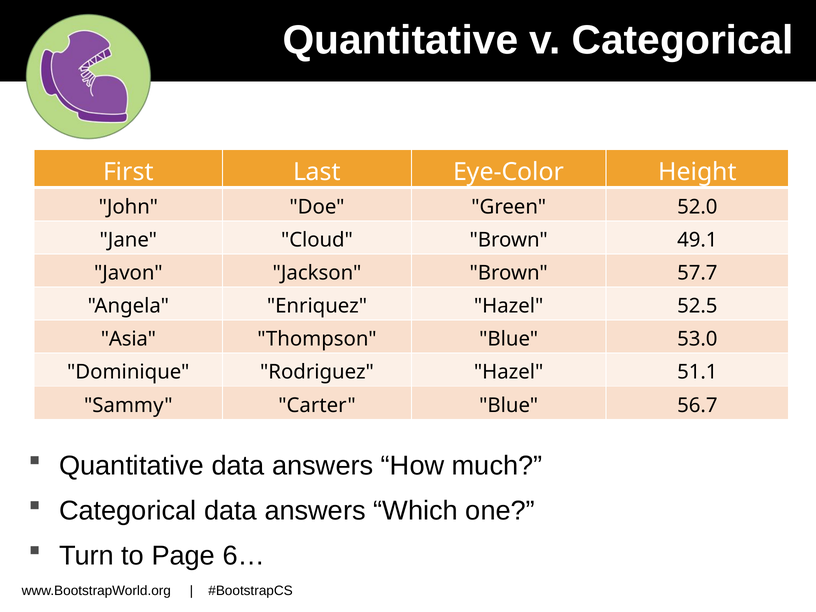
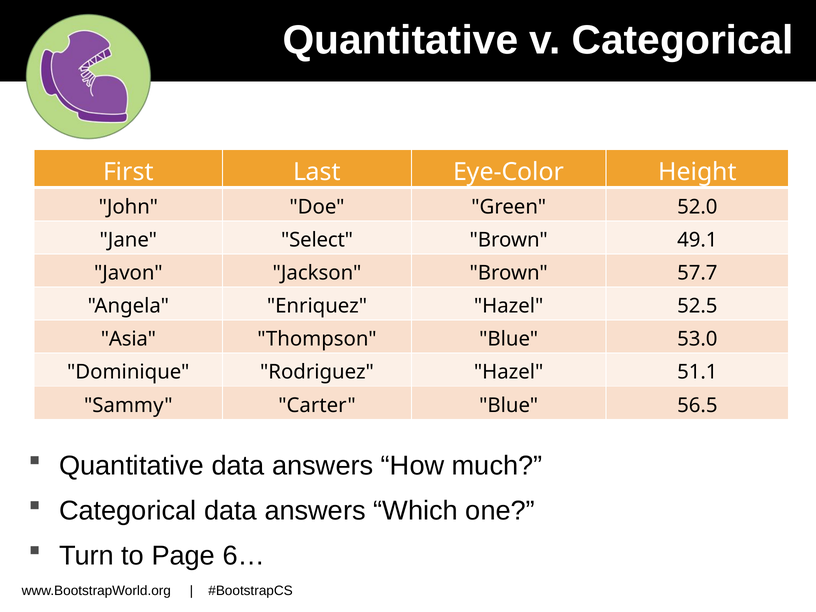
Cloud: Cloud -> Select (317, 240)
56.7: 56.7 -> 56.5 (697, 405)
